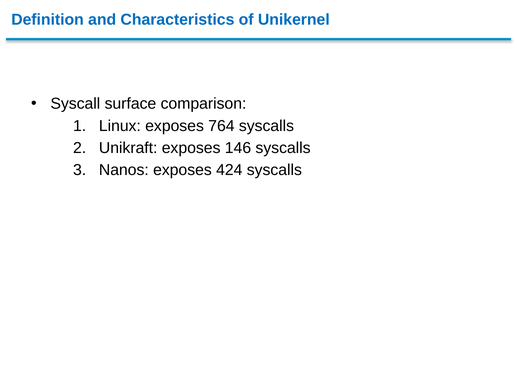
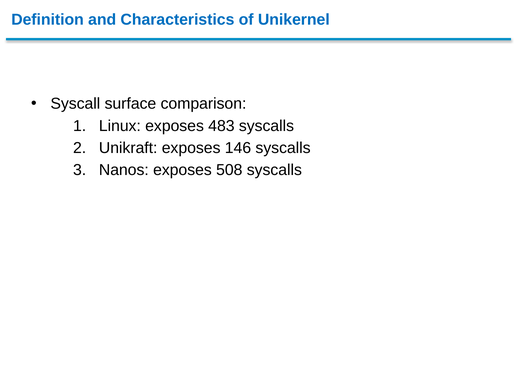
764: 764 -> 483 (221, 126)
424: 424 -> 508 (229, 170)
